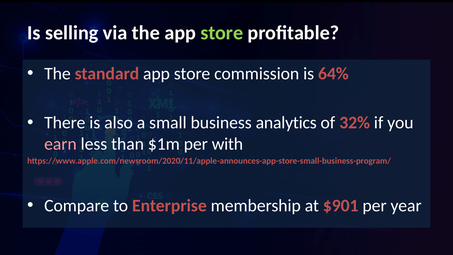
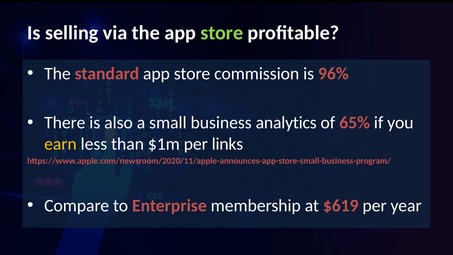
64%: 64% -> 96% (333, 73)
32%: 32% -> 65% (355, 123)
earn colour: pink -> yellow (60, 144)
with: with -> links (227, 144)
$901: $901 -> $619 (341, 205)
